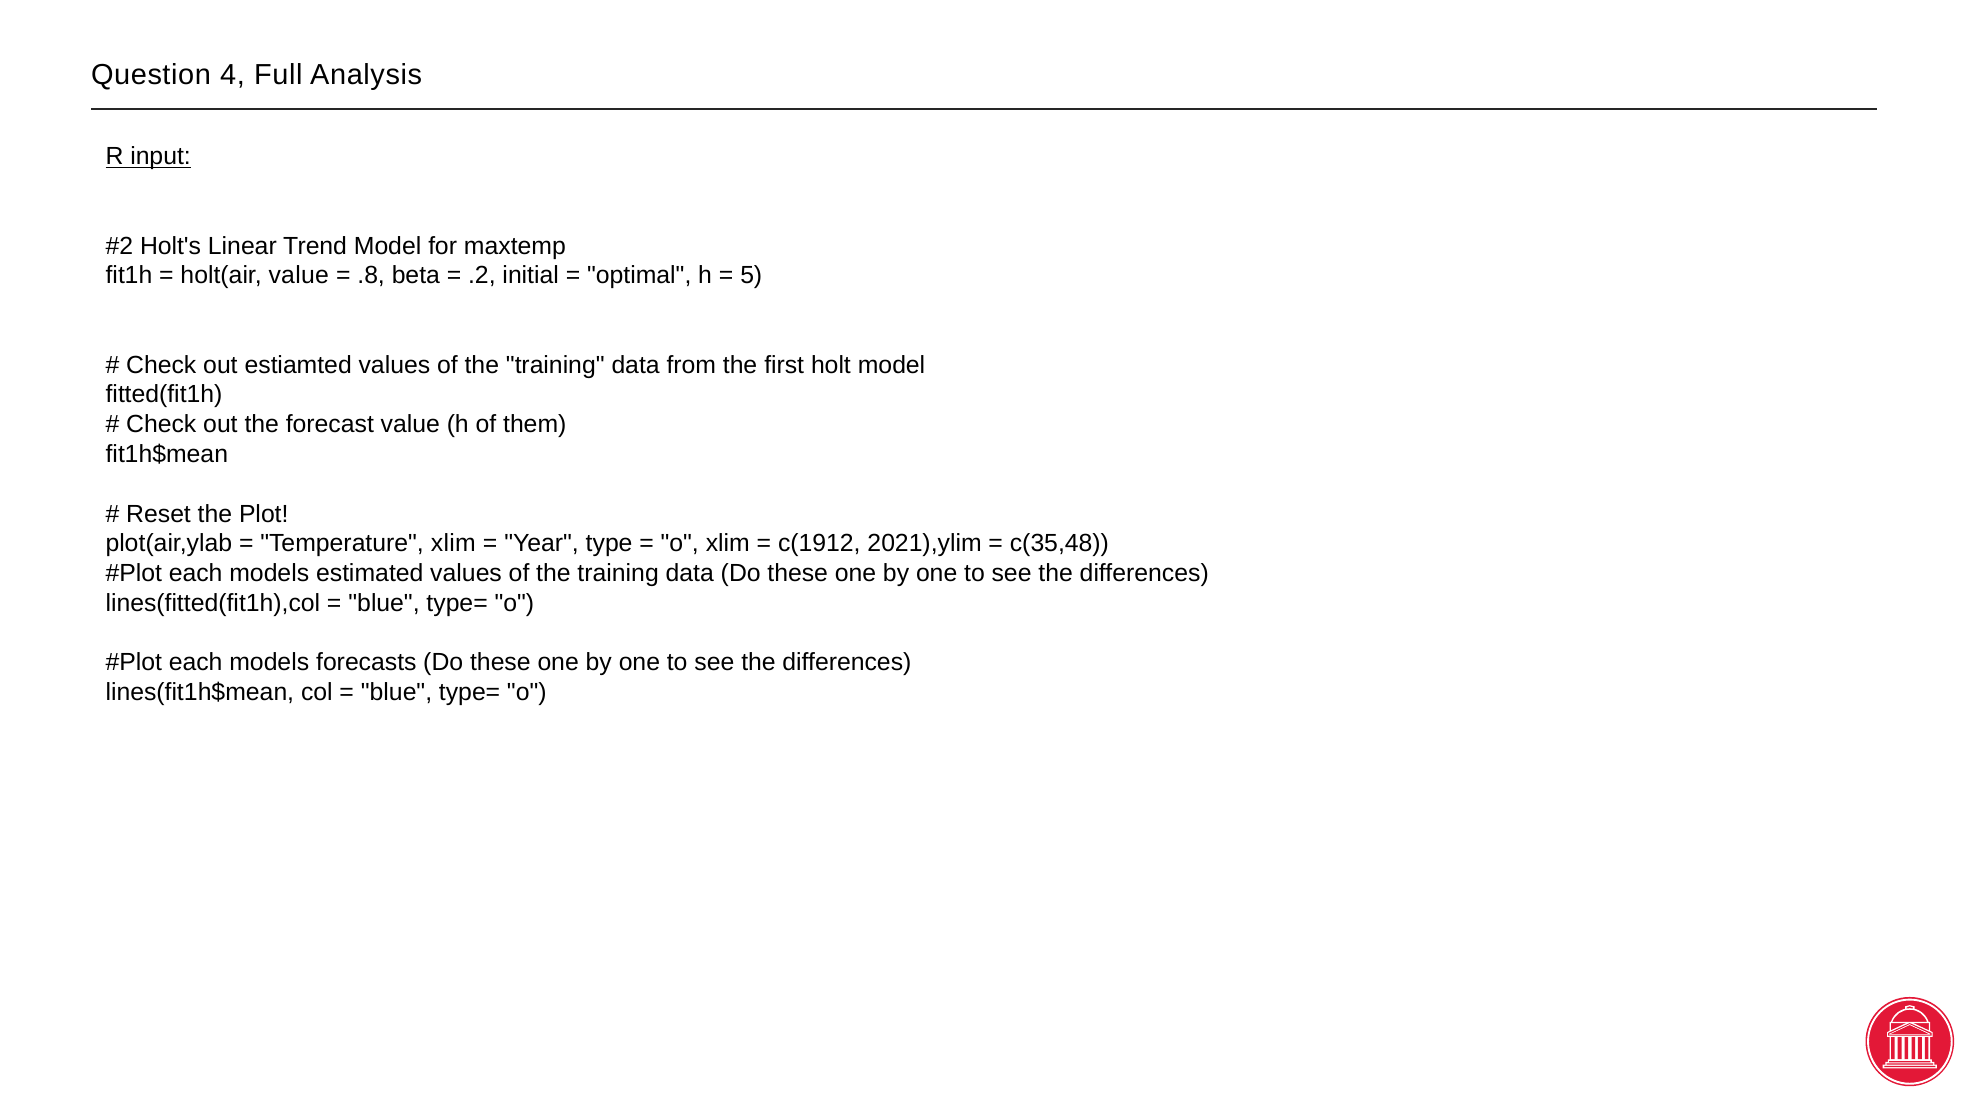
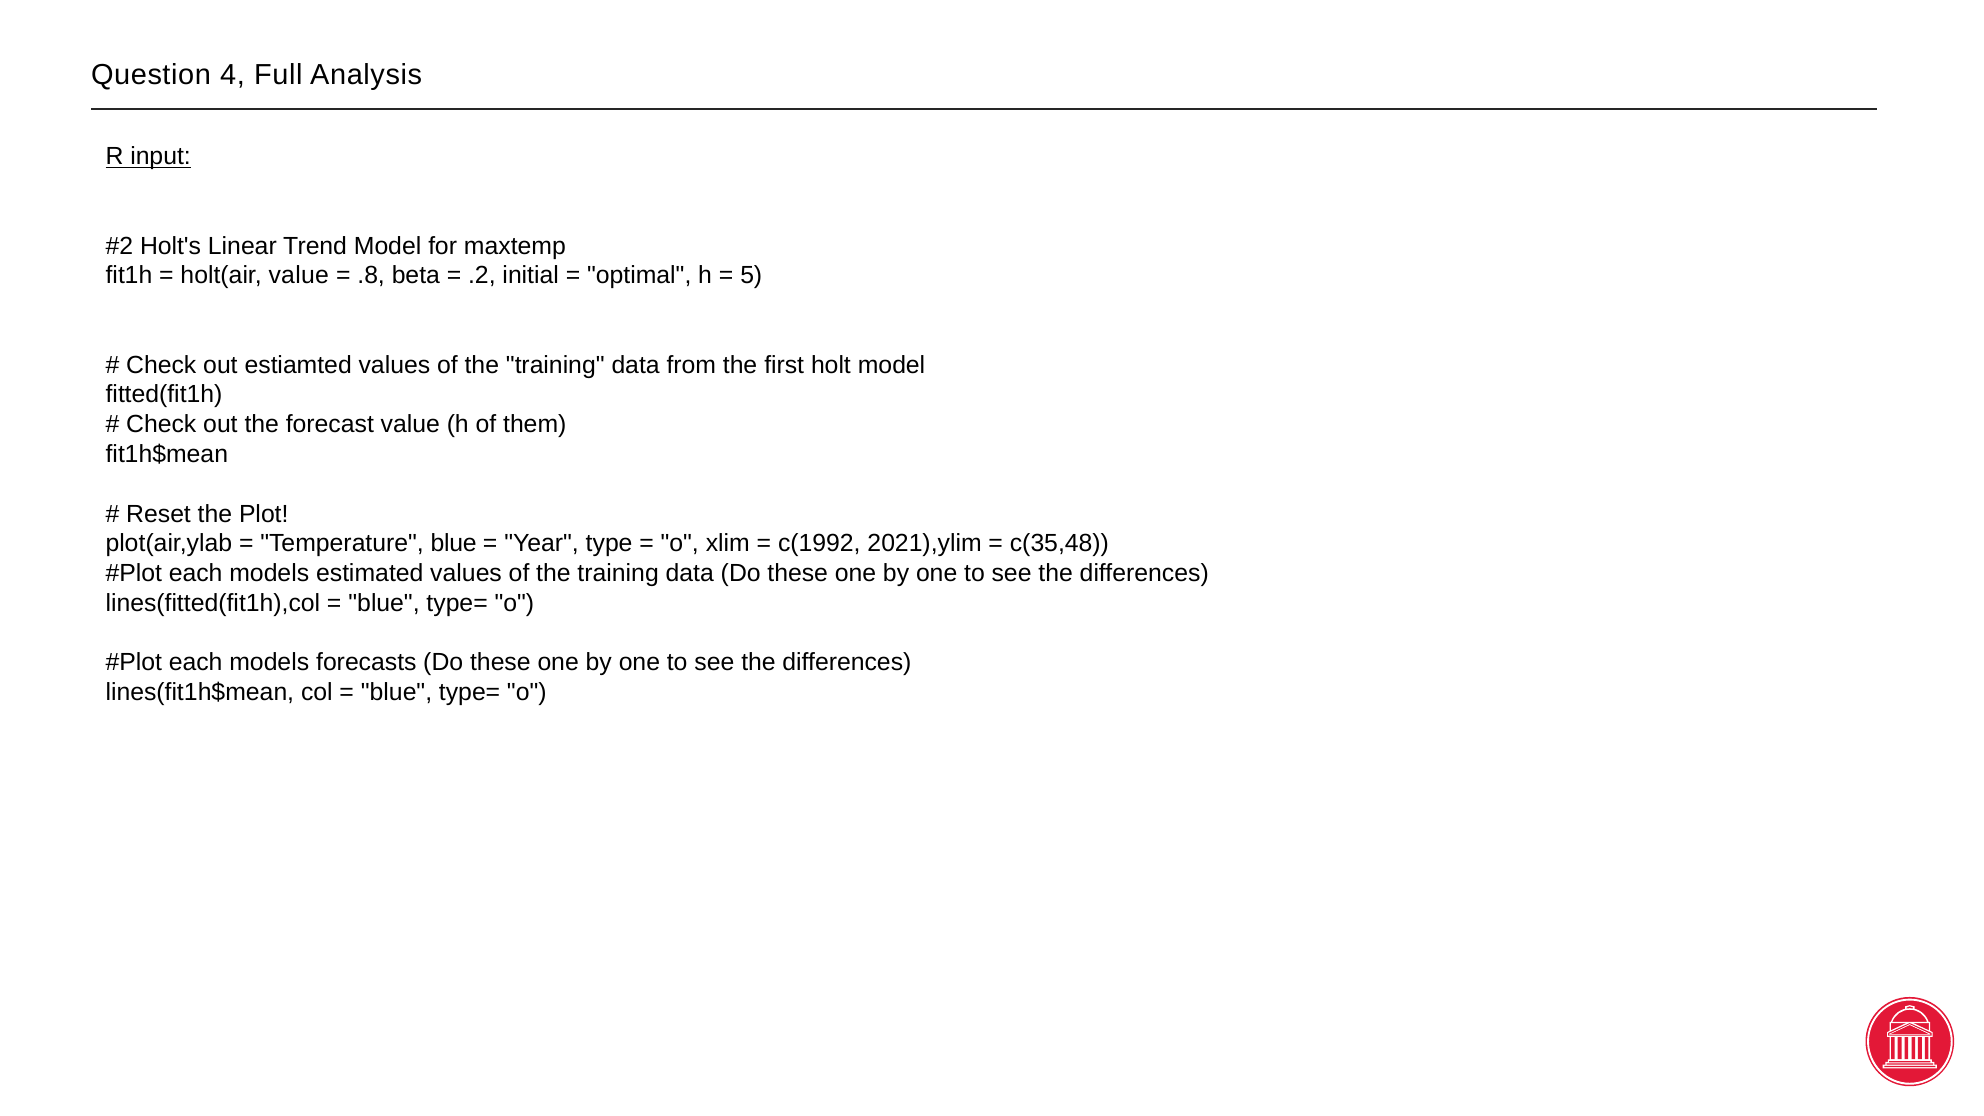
Temperature xlim: xlim -> blue (454, 544)
c(1912: c(1912 -> c(1992 (819, 544)
